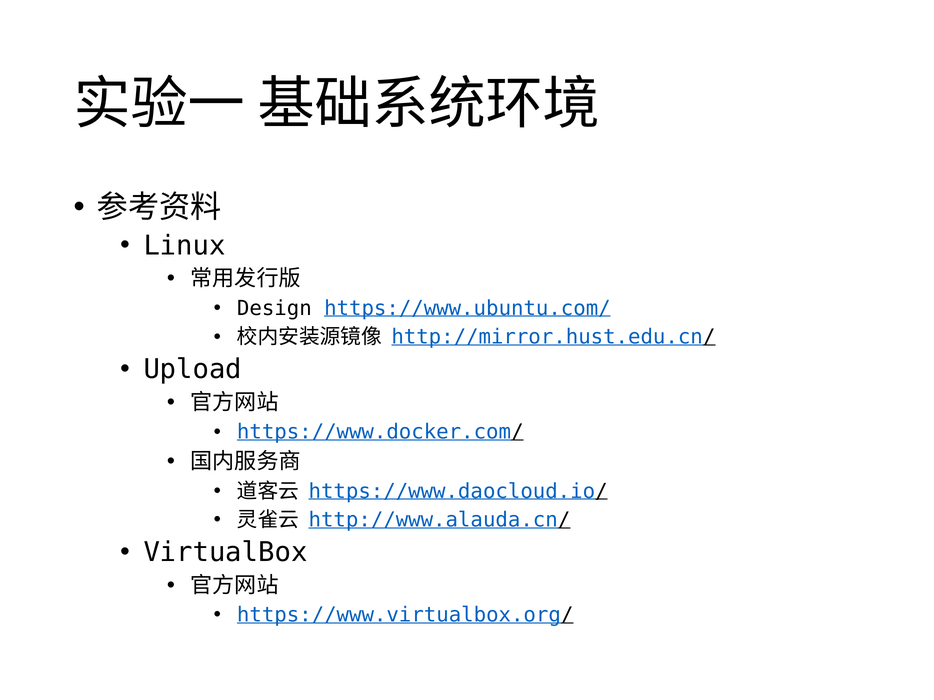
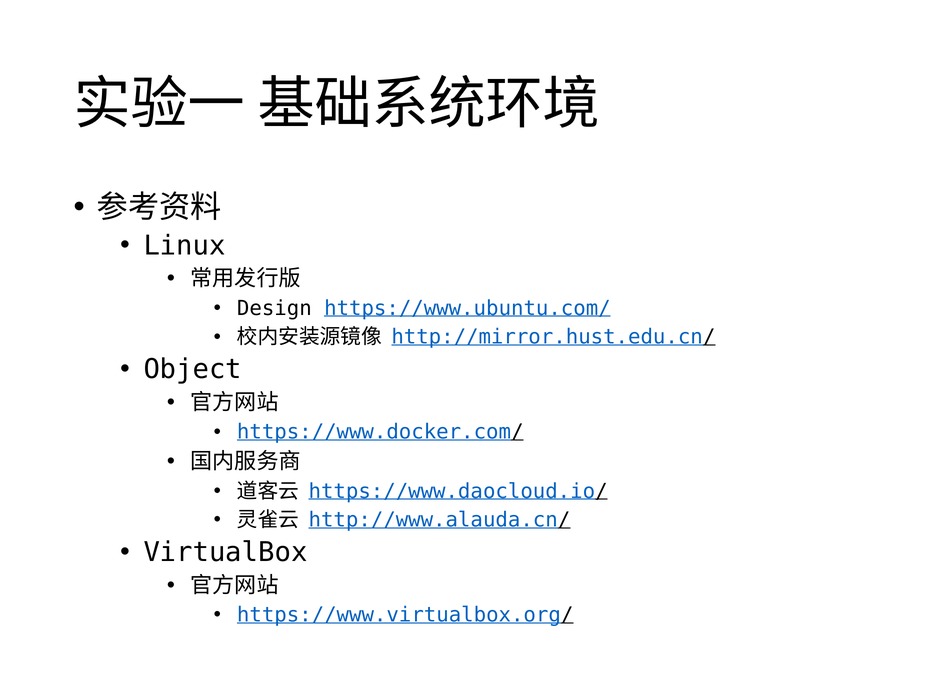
Upload: Upload -> Object (193, 370)
